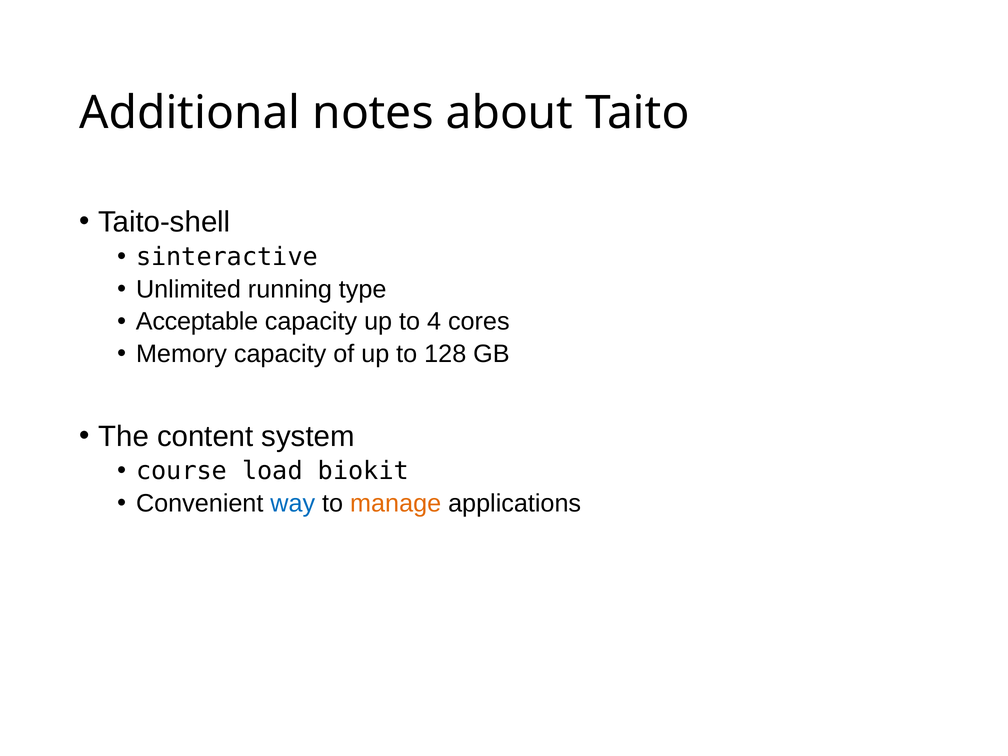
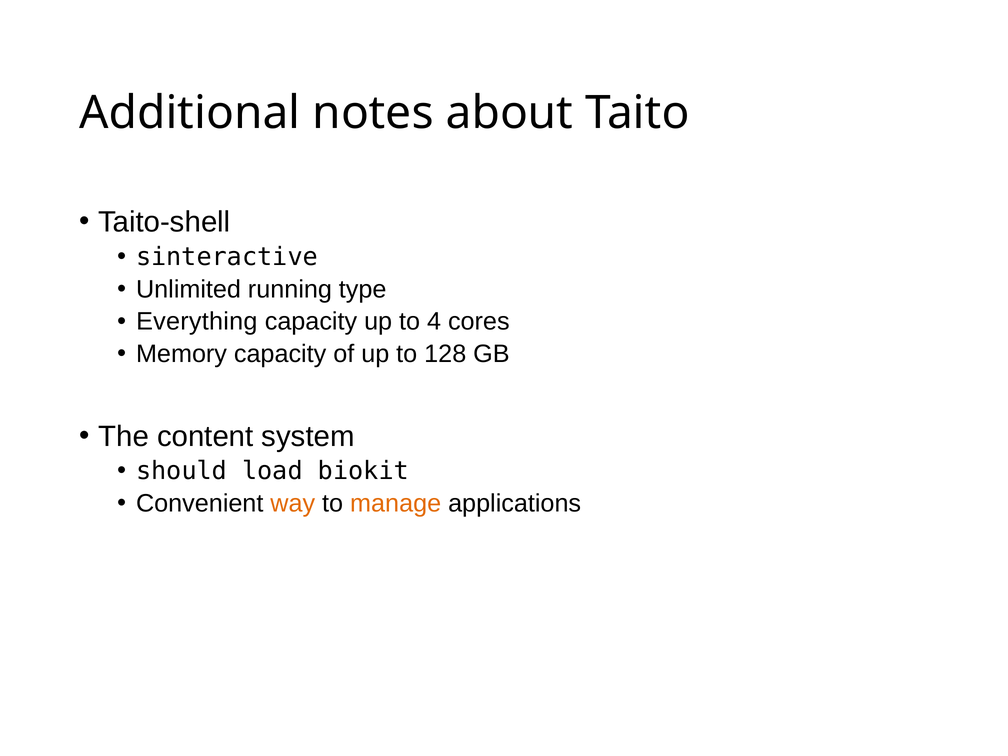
Acceptable: Acceptable -> Everything (197, 322)
course: course -> should (182, 471)
way colour: blue -> orange (293, 504)
